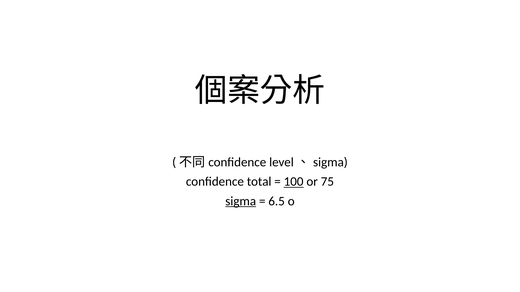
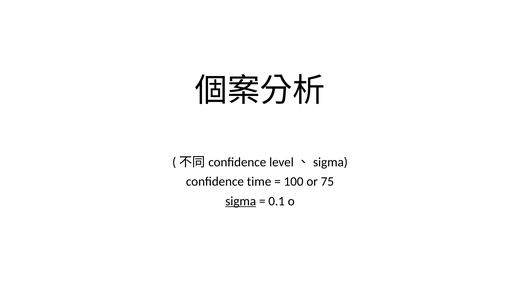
total: total -> time (259, 182)
100 underline: present -> none (294, 182)
6.5: 6.5 -> 0.1 (277, 201)
